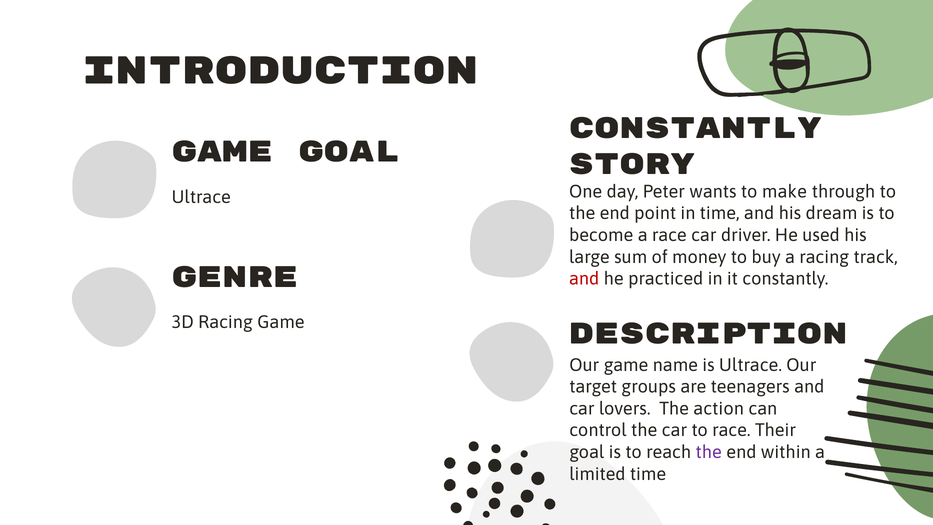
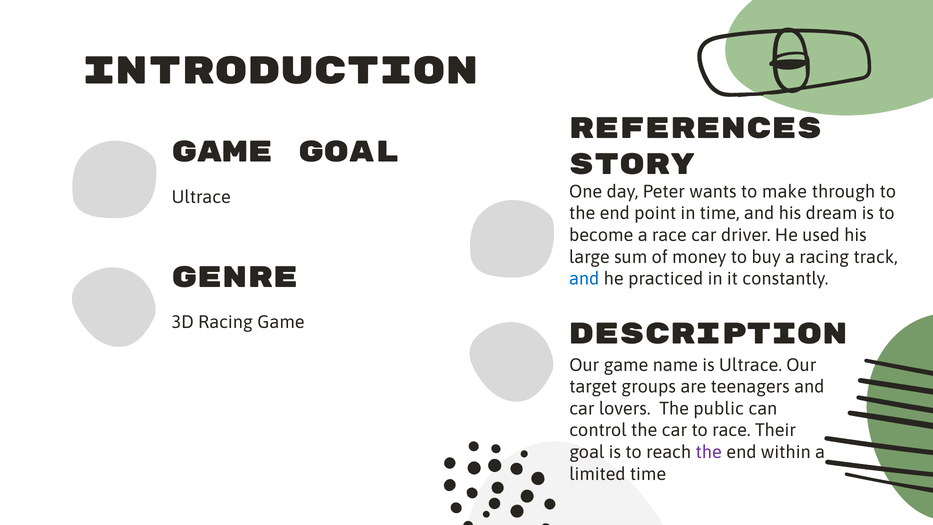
Constantly: Constantly -> References (695, 129)
and colour: red -> blue (584, 279)
action: action -> public (719, 409)
